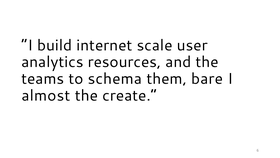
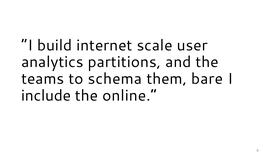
resources: resources -> partitions (124, 62)
almost: almost -> include (46, 95)
create: create -> online (130, 95)
